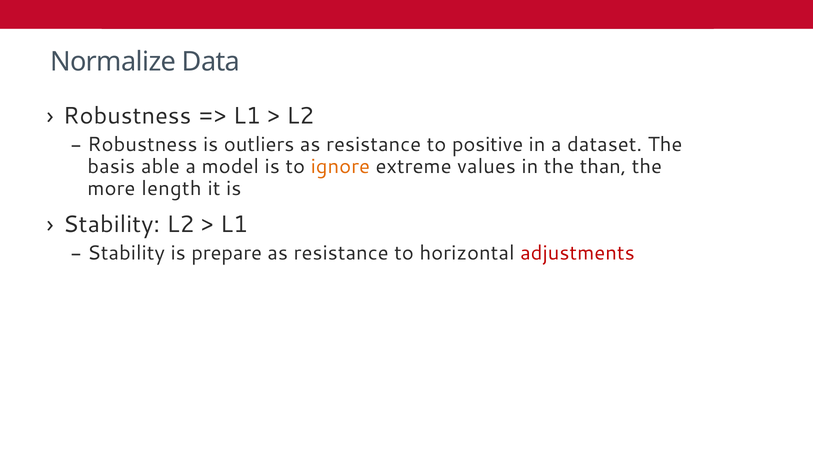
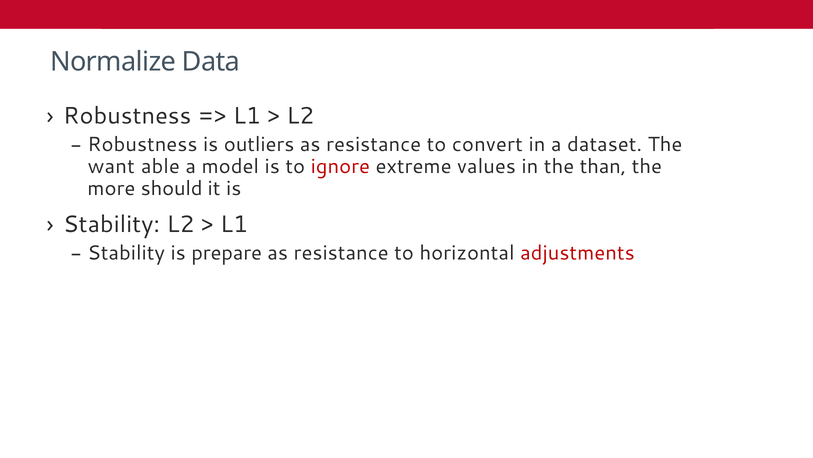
positive: positive -> convert (487, 145)
basis: basis -> want (111, 166)
ignore colour: orange -> red (340, 166)
length: length -> should (172, 188)
